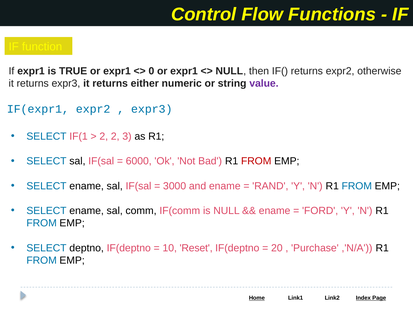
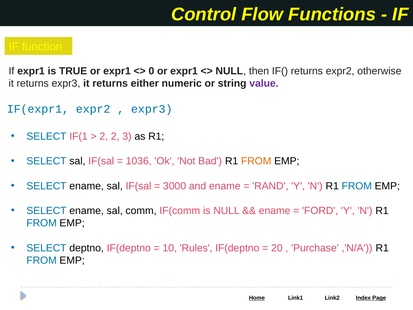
6000: 6000 -> 1036 (139, 161)
FROM colour: red -> orange (256, 161)
Reset: Reset -> Rules (196, 248)
